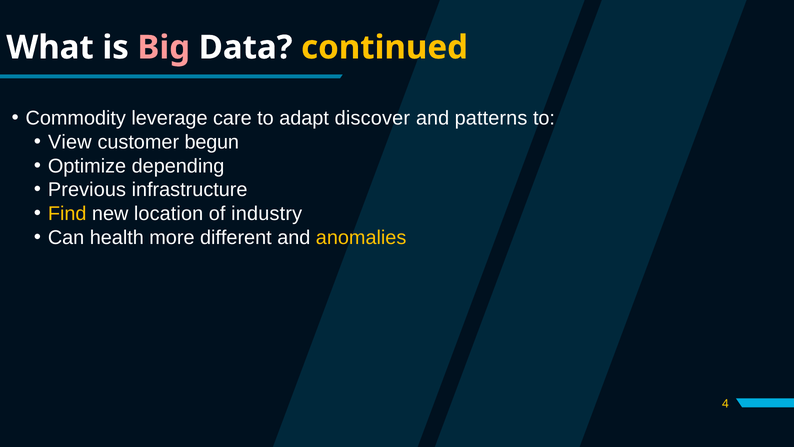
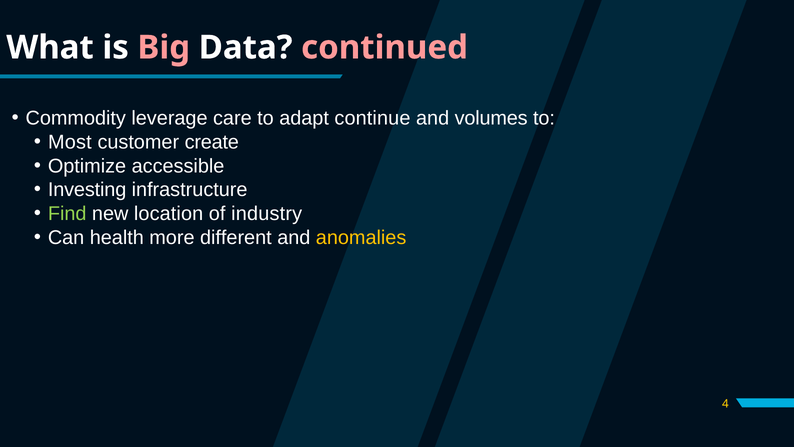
continued colour: yellow -> pink (385, 48)
discover: discover -> continue (372, 118)
patterns: patterns -> volumes (491, 118)
View: View -> Most (70, 142)
begun: begun -> create (212, 142)
depending: depending -> accessible (178, 166)
Previous: Previous -> Investing (87, 190)
Find colour: yellow -> light green (67, 214)
